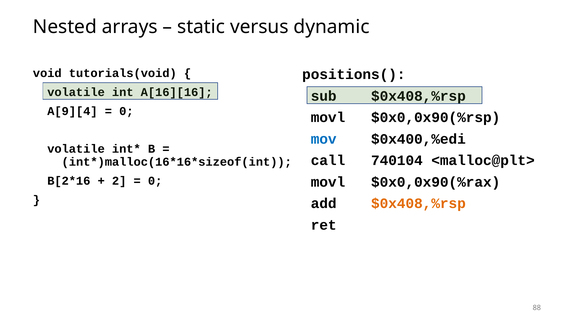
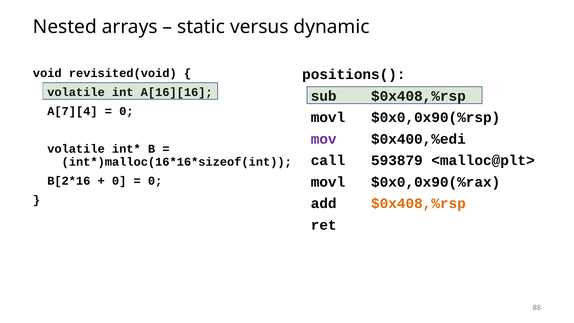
tutorials(void: tutorials(void -> revisited(void (123, 73)
A[9][4: A[9][4 -> A[7][4 (72, 111)
mov colour: blue -> purple (324, 139)
740104: 740104 -> 593879 (397, 160)
2: 2 -> 0 (119, 181)
